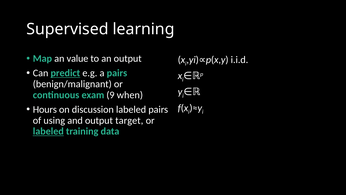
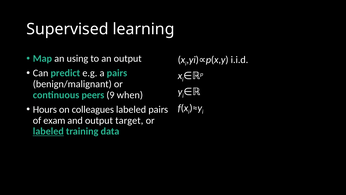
value: value -> using (77, 58)
predict underline: present -> none (65, 73)
exam: exam -> peers (93, 95)
discussion: discussion -> colleagues (93, 109)
using: using -> exam (54, 120)
